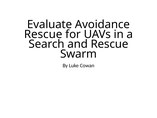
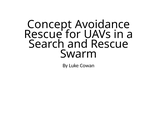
Evaluate: Evaluate -> Concept (49, 24)
